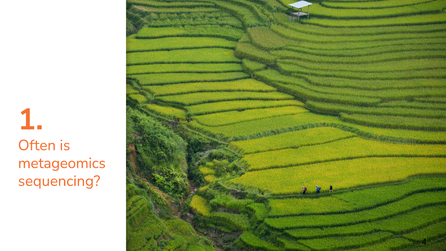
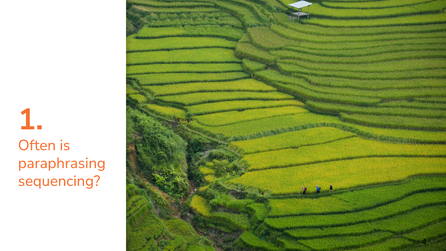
metageomics: metageomics -> paraphrasing (62, 163)
